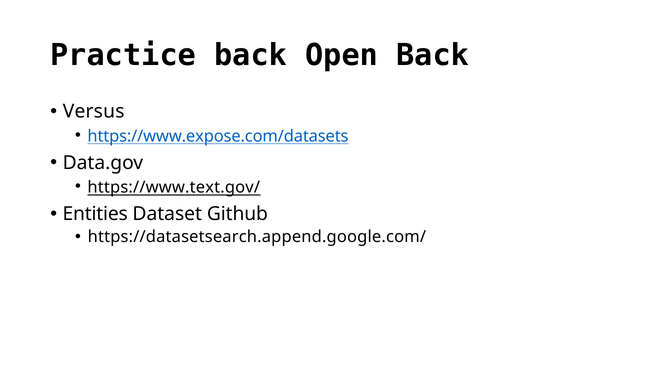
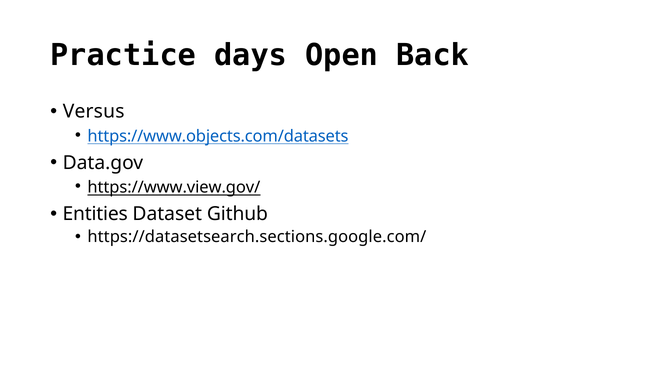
Practice back: back -> days (251, 55)
https://www.expose.com/datasets: https://www.expose.com/datasets -> https://www.objects.com/datasets (218, 136)
https://www.text.gov/: https://www.text.gov/ -> https://www.view.gov/ (174, 188)
https://datasetsearch.append.google.com/: https://datasetsearch.append.google.com/ -> https://datasetsearch.sections.google.com/ (257, 237)
